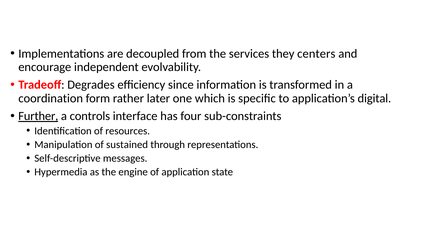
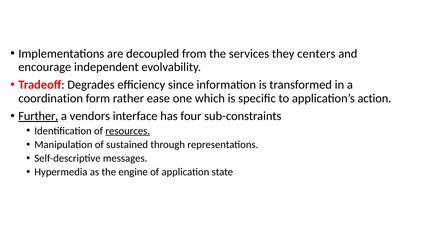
later: later -> ease (158, 98)
digital: digital -> action (374, 98)
controls: controls -> vendors (90, 116)
resources underline: none -> present (128, 131)
